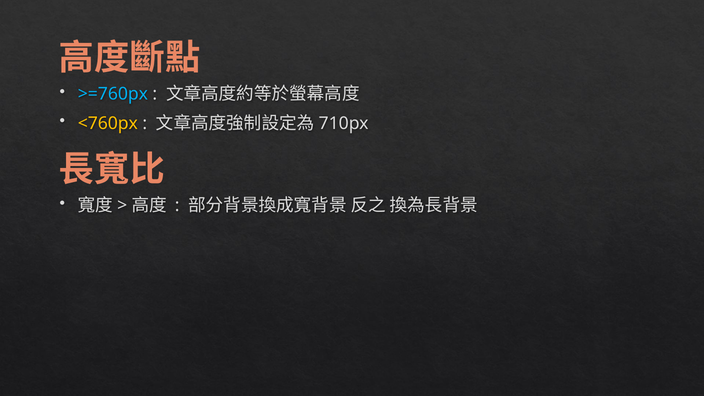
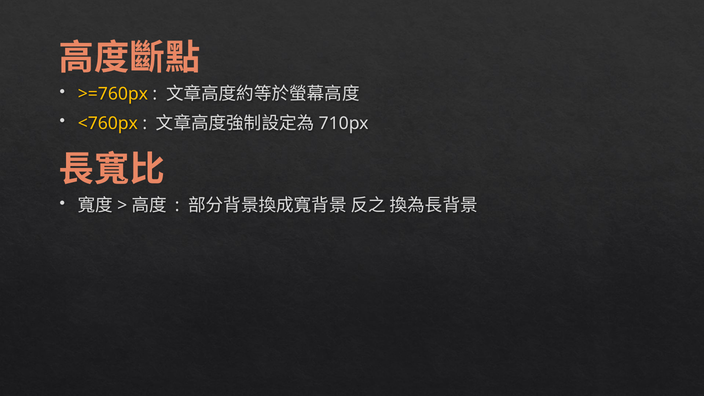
>=760px colour: light blue -> yellow (113, 94)
